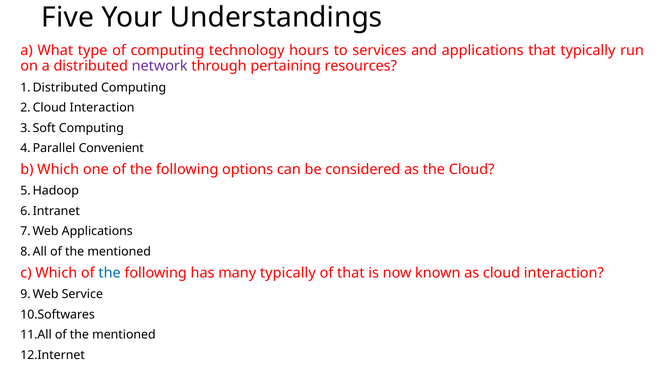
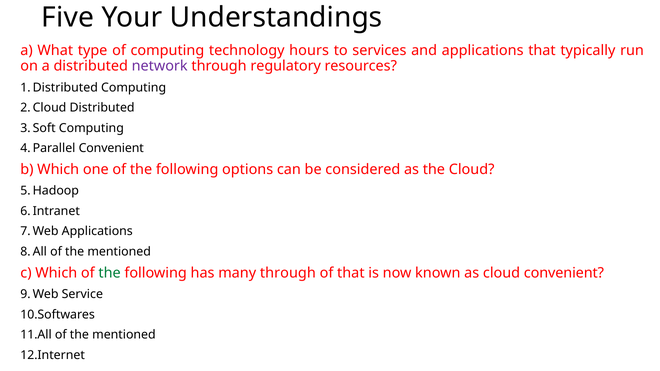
pertaining: pertaining -> regulatory (286, 66)
Interaction: Interaction -> Distributed (102, 108)
the colour: blue -> green (110, 273)
many typically: typically -> through (288, 273)
cloud interaction: interaction -> convenient (564, 273)
